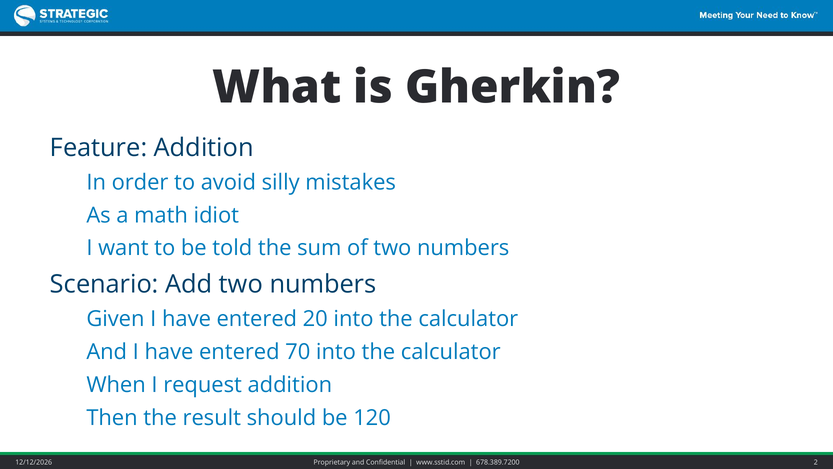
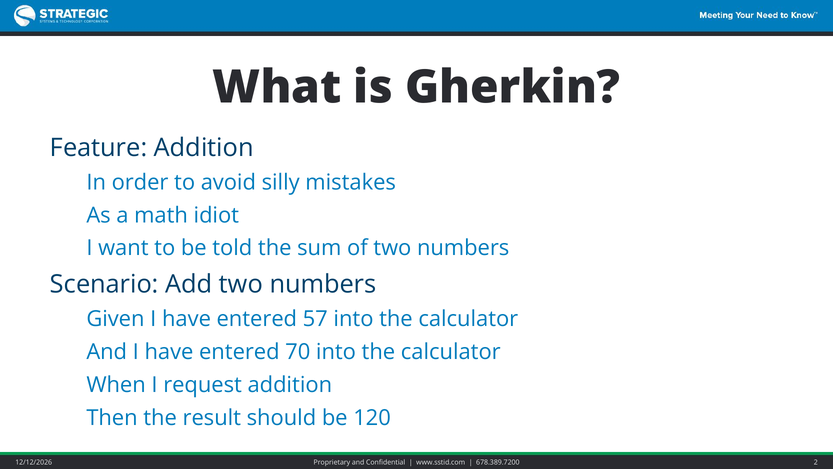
20: 20 -> 57 (315, 319)
